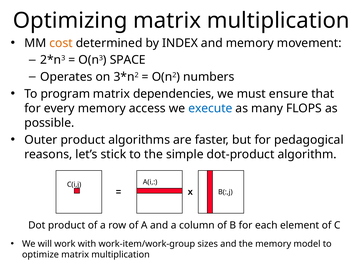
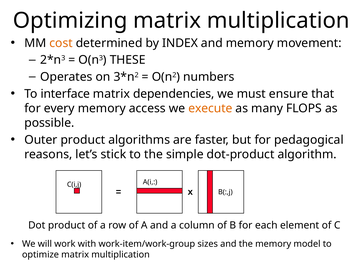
SPACE: SPACE -> THESE (128, 60)
program: program -> interface (65, 94)
execute colour: blue -> orange (210, 108)
